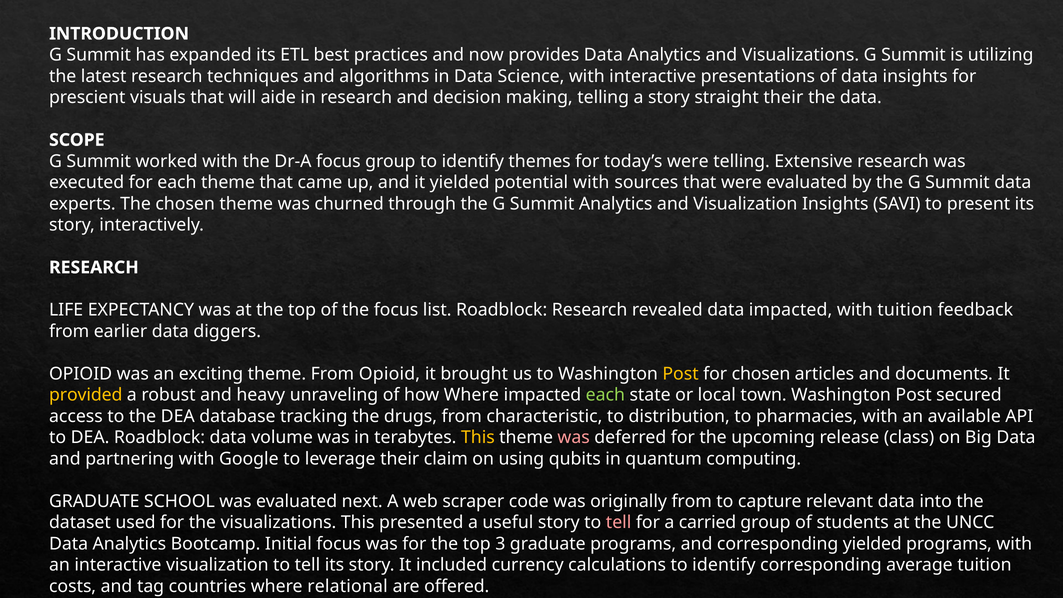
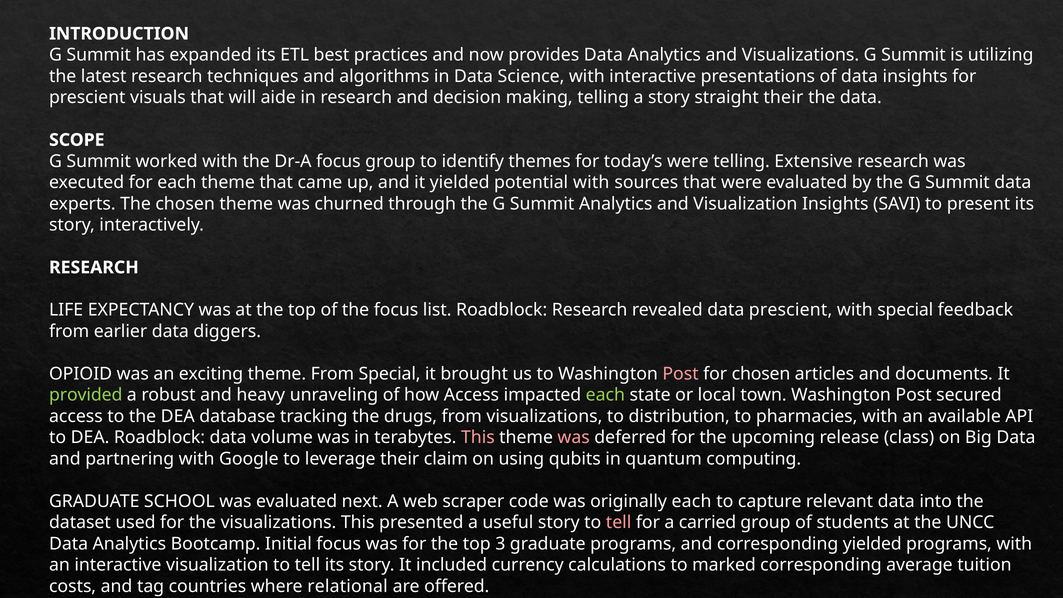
data impacted: impacted -> prescient (791, 310)
with tuition: tuition -> special (905, 310)
From Opioid: Opioid -> Special (390, 374)
Post colour: yellow -> pink (681, 374)
provided colour: yellow -> light green (86, 395)
how Where: Where -> Access (471, 395)
from characteristic: characteristic -> visualizations (544, 416)
This colour: yellow -> pink (478, 437)
originally from: from -> each (692, 501)
calculations to identify: identify -> marked (724, 565)
